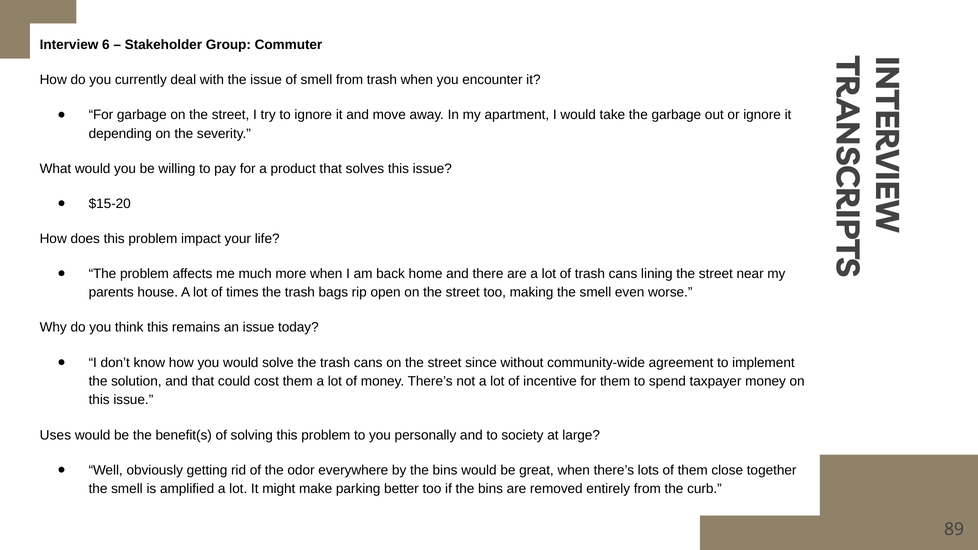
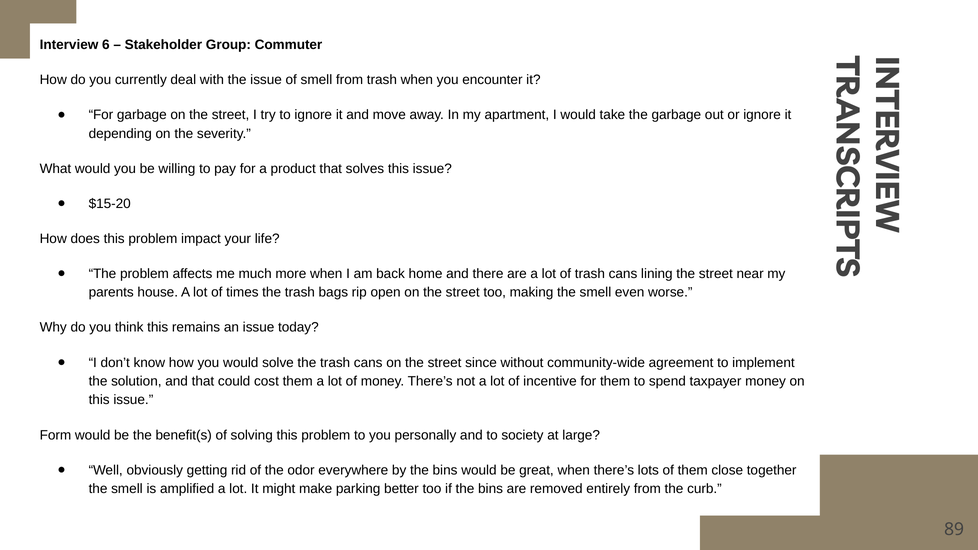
Uses: Uses -> Form (56, 435)
